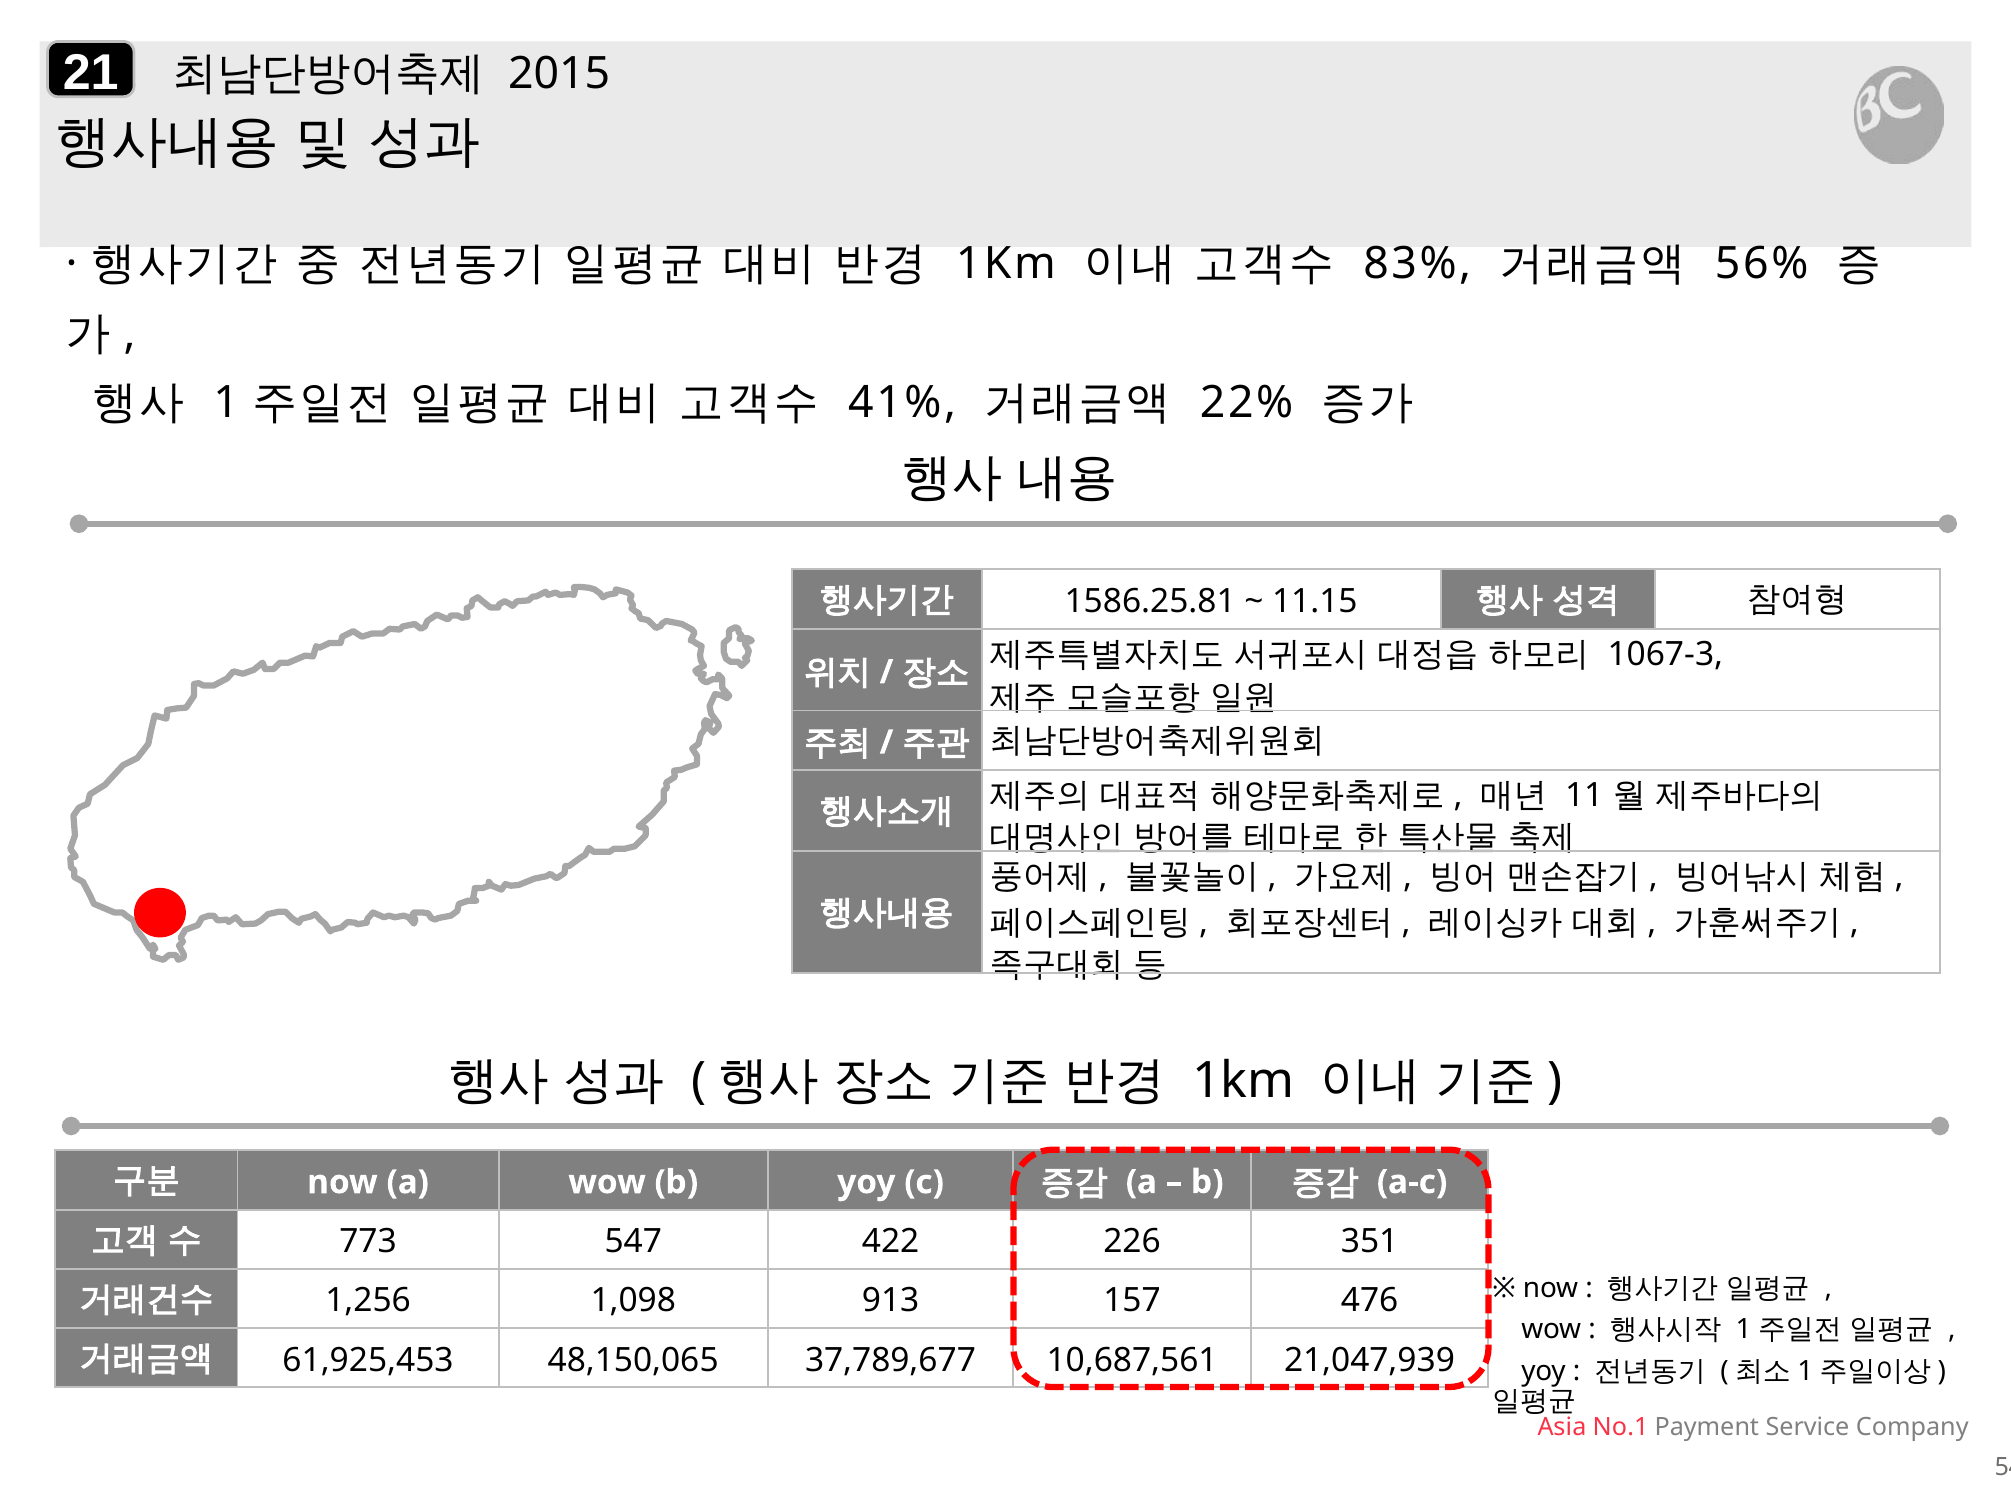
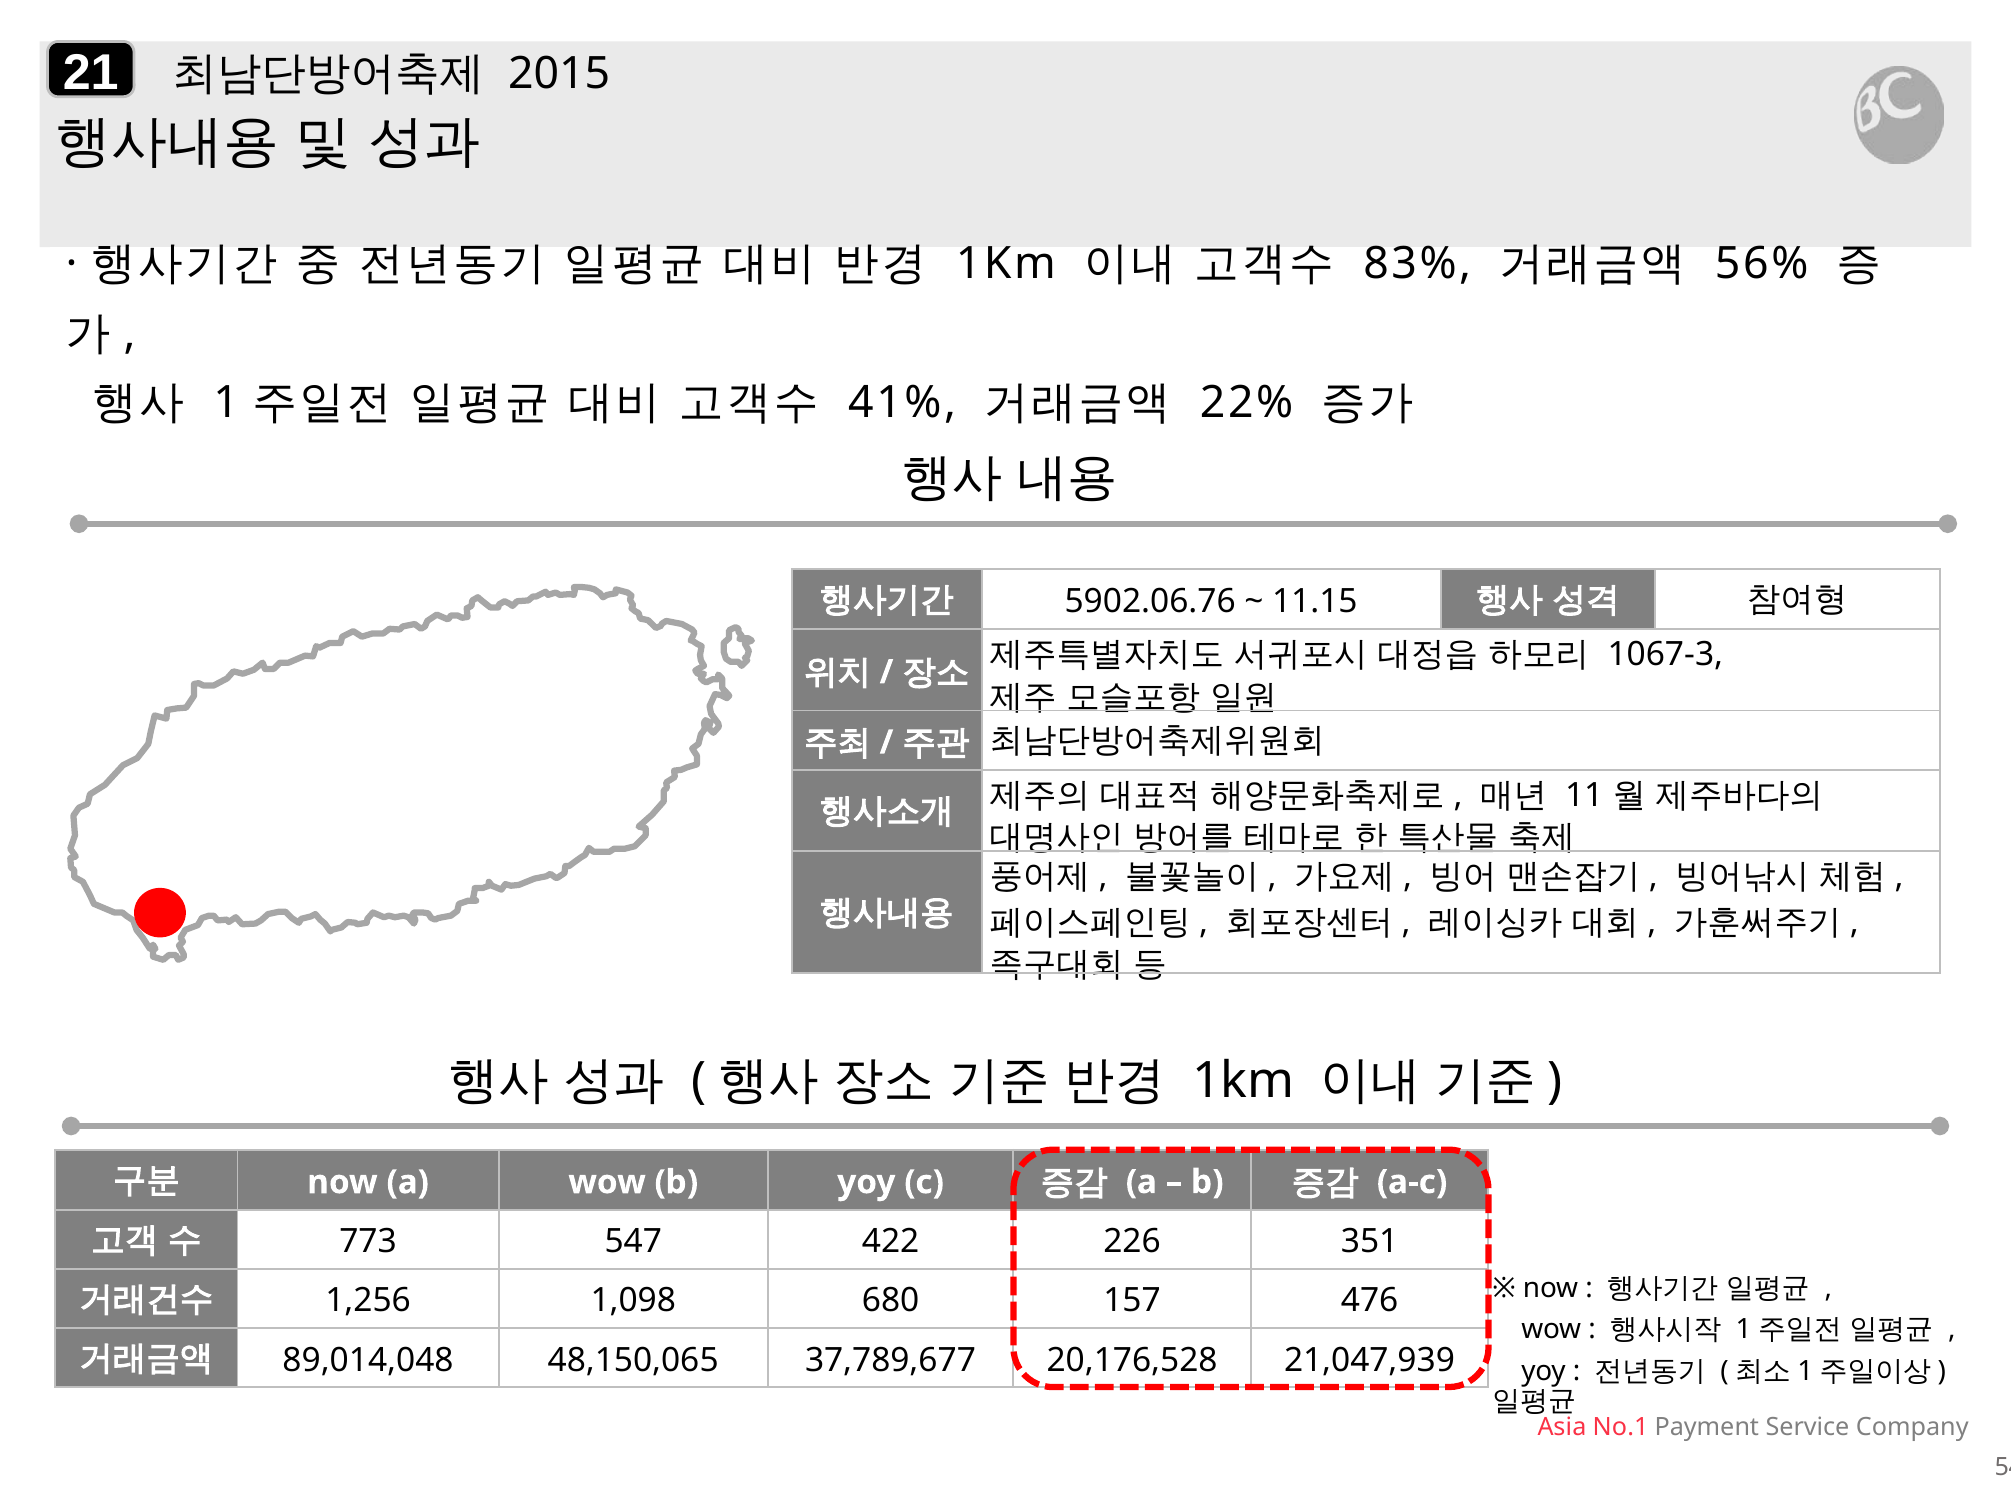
1586.25.81: 1586.25.81 -> 5902.06.76 (1150, 602)
913: 913 -> 680 (891, 1301)
61,925,453: 61,925,453 -> 89,014,048 (368, 1360)
10,687,561: 10,687,561 -> 20,176,528 (1132, 1360)
